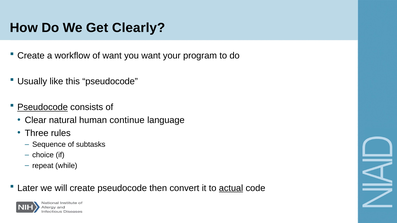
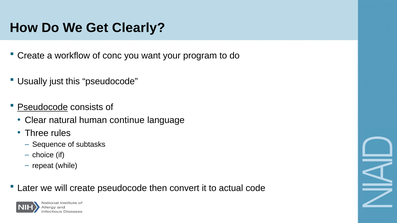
of want: want -> conc (112, 56)
like: like -> just (56, 82)
actual underline: present -> none (231, 188)
